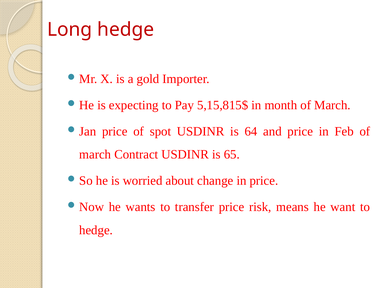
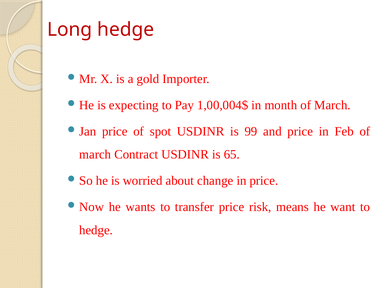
5,15,815$: 5,15,815$ -> 1,00,004$ (223, 105)
64: 64 -> 99 (251, 131)
